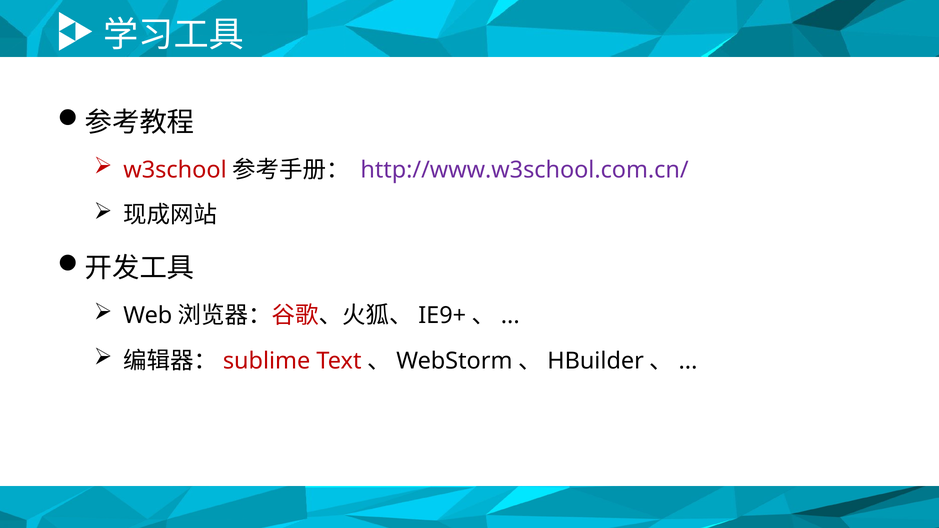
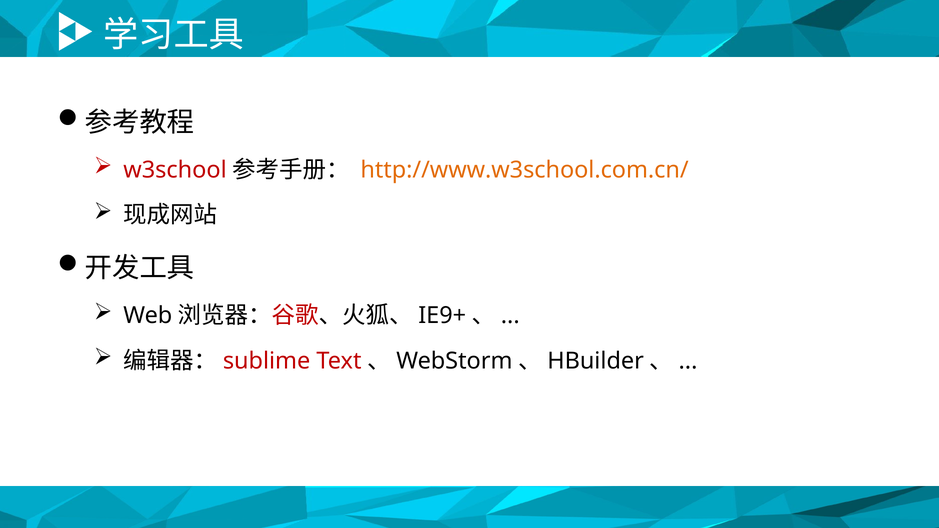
http://www.w3school.com.cn/ colour: purple -> orange (525, 170)
